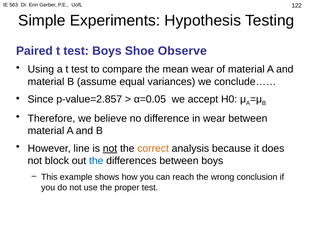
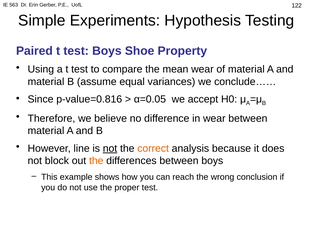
Observe: Observe -> Property (182, 51)
p-value=2.857: p-value=2.857 -> p-value=0.816 (89, 99)
the colour: blue -> orange (96, 161)
